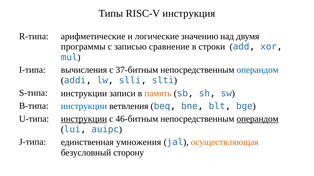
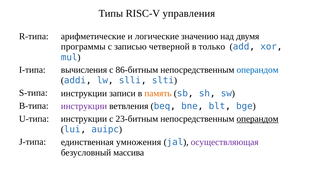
инструкция: инструкция -> управления (189, 14)
сравнение: сравнение -> четверной (169, 47)
строки: строки -> только (212, 47)
37-битным: 37-битным -> 86-битным (137, 70)
инструкции colour: blue -> purple (84, 107)
инструкции underline: present -> none (84, 119)
46-битным: 46-битным -> 23-битным (137, 119)
осуществляющая colour: orange -> purple (225, 143)
сторону: сторону -> массива (129, 153)
